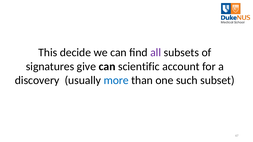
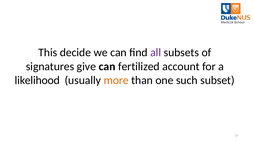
scientific: scientific -> fertilized (139, 67)
discovery: discovery -> likelihood (37, 80)
more colour: blue -> orange (116, 80)
